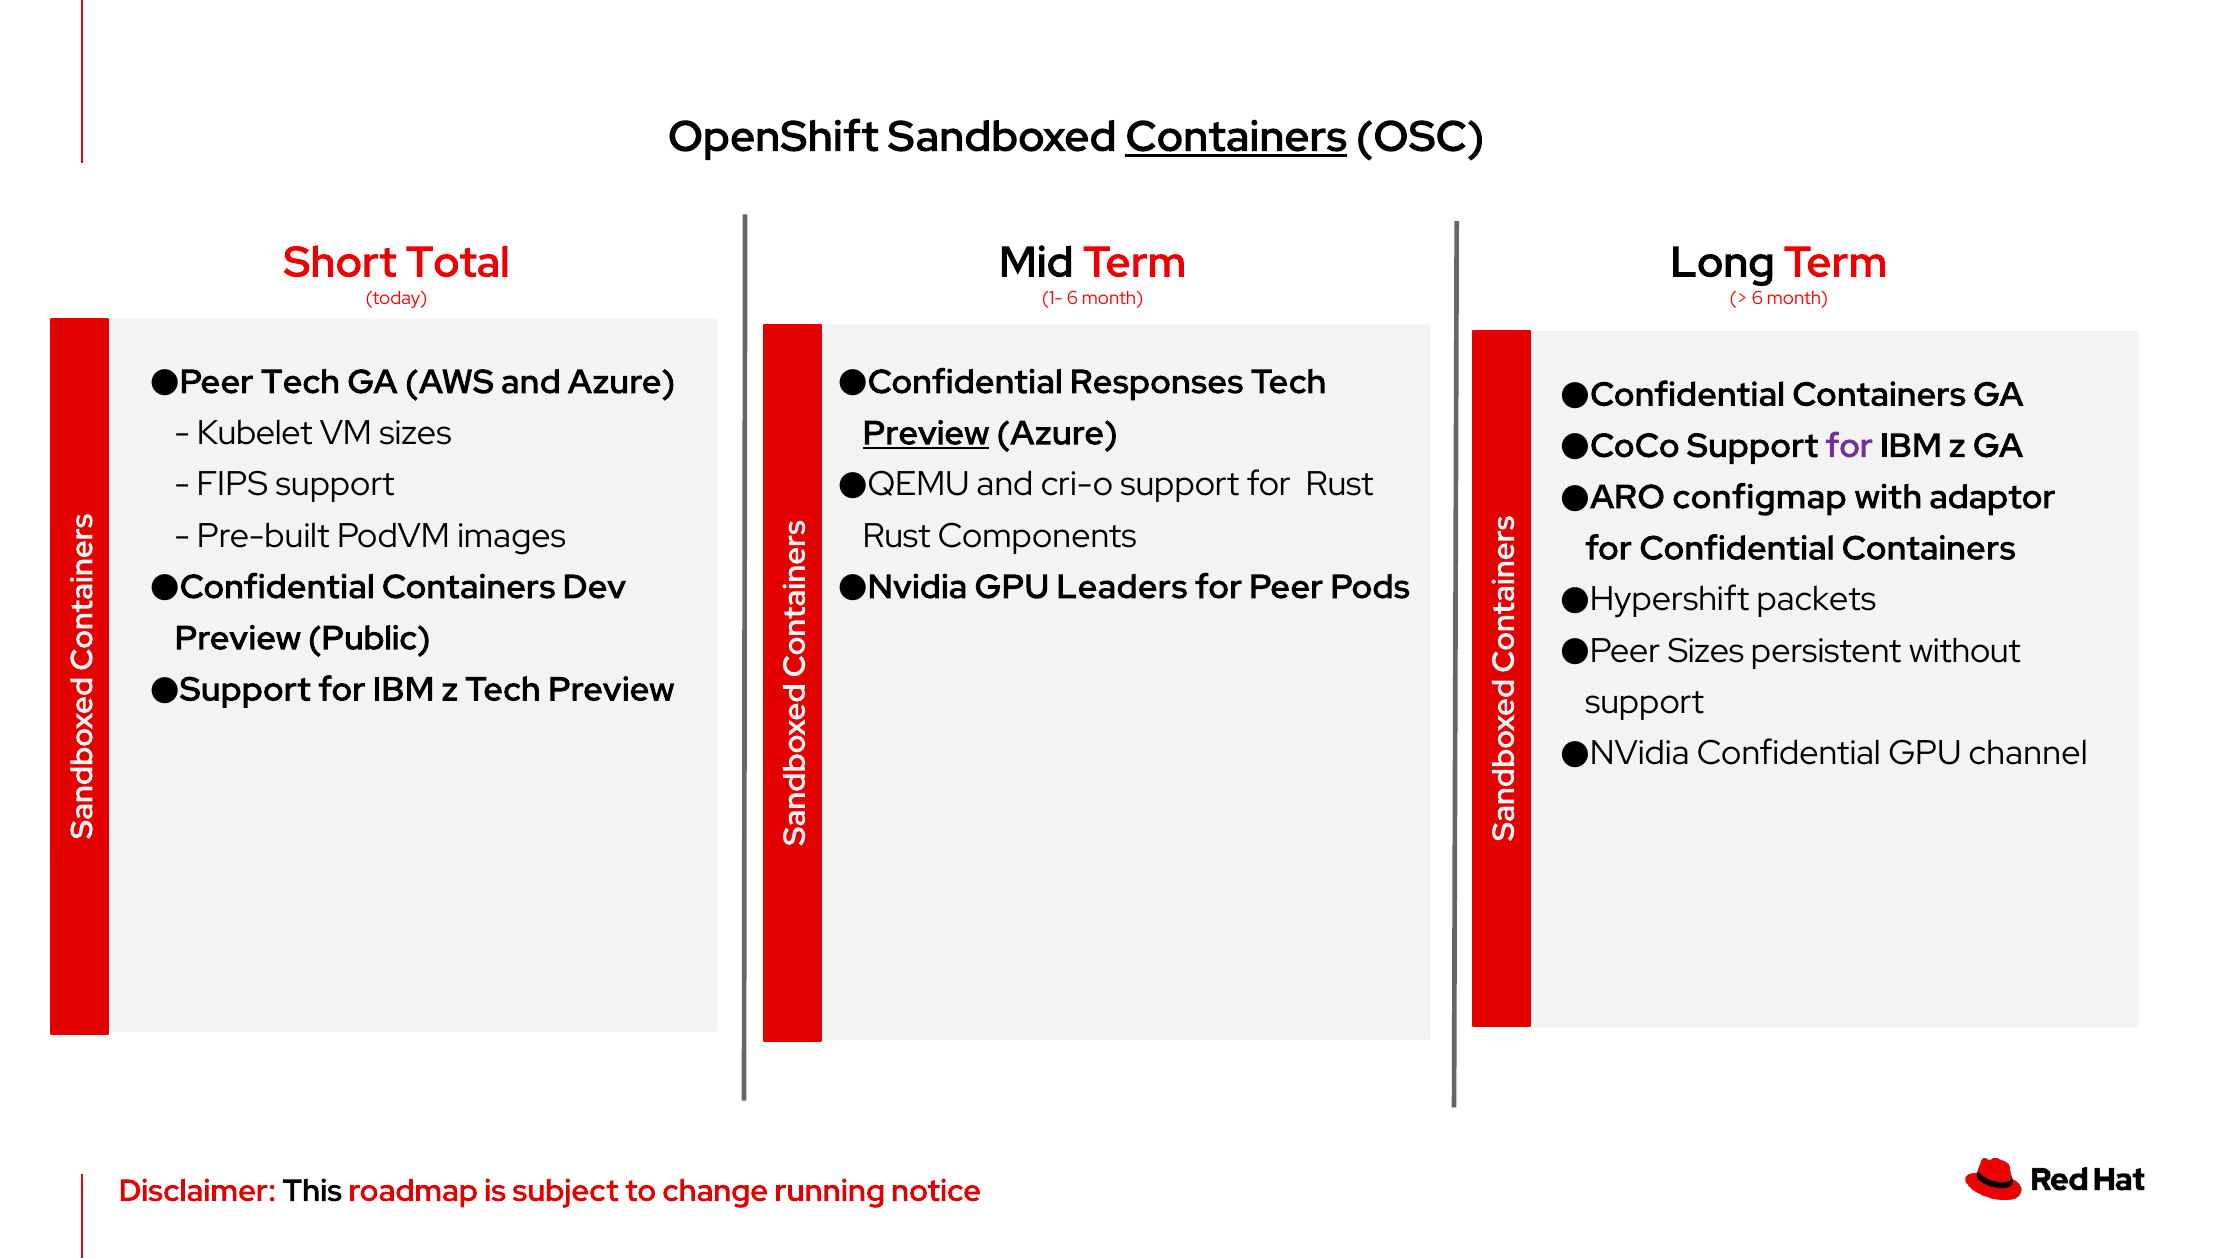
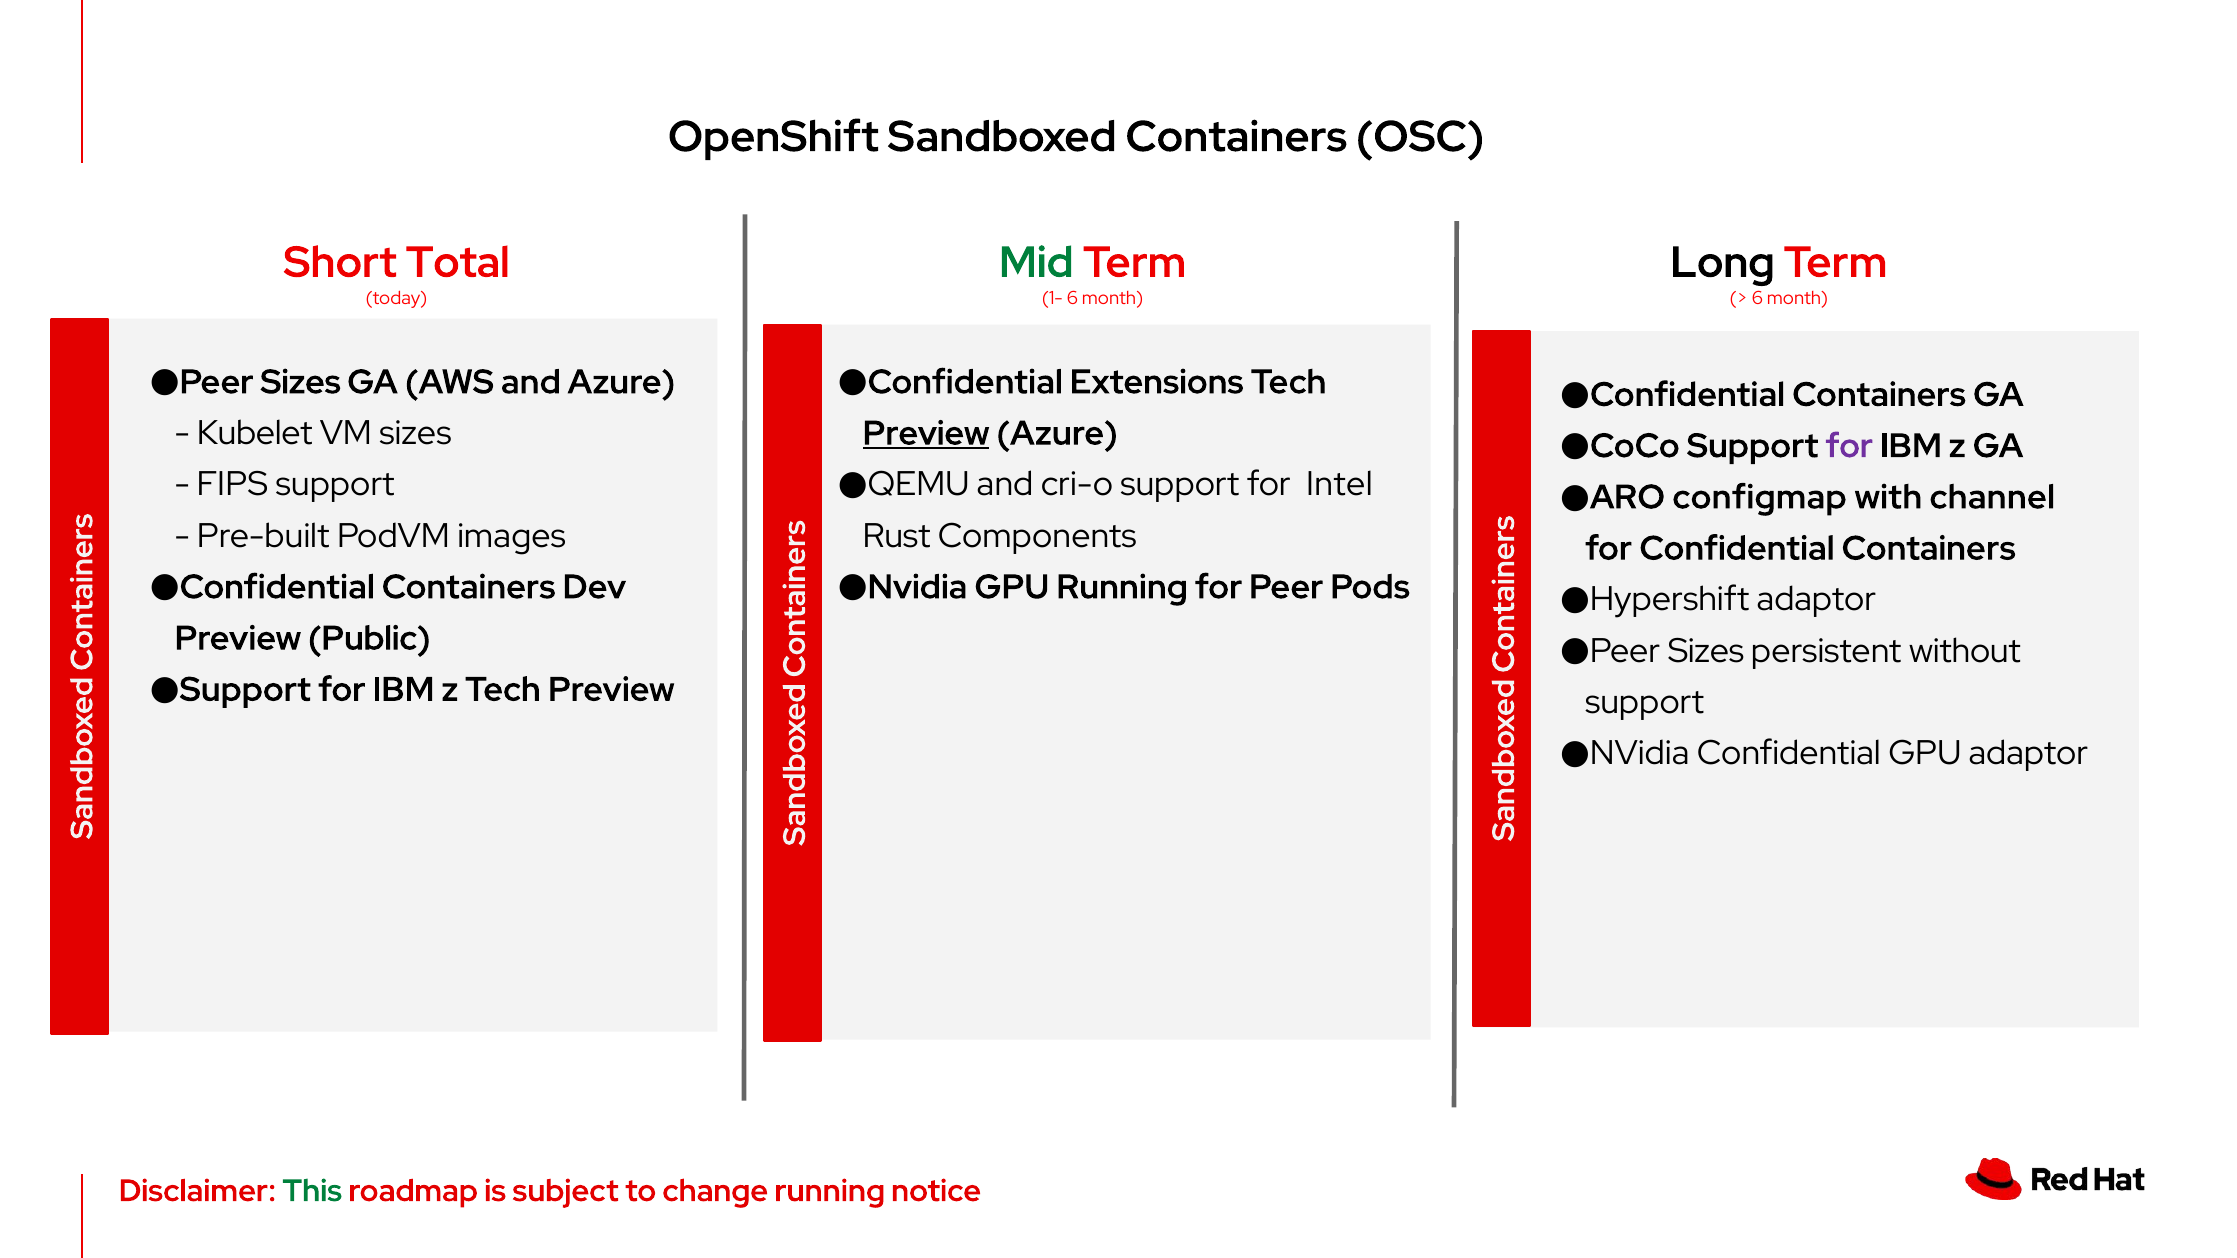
Containers underline: present -> none (1236, 137)
Mid colour: black -> green (1036, 263)
Tech: Tech -> Sizes (301, 382)
Responses: Responses -> Extensions (1157, 382)
for Rust: Rust -> Intel (1339, 485)
adaptor: adaptor -> channel (1992, 497)
GPU Leaders: Leaders -> Running (1122, 587)
packets: packets -> adaptor (1816, 600)
GPU channel: channel -> adaptor (2028, 754)
This colour: black -> green (312, 1191)
